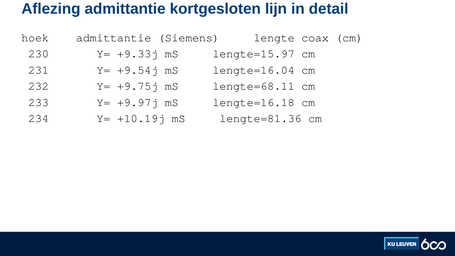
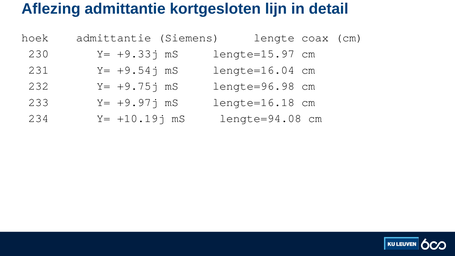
lengte=68.11: lengte=68.11 -> lengte=96.98 (254, 86)
lengte=81.36: lengte=81.36 -> lengte=94.08 (260, 118)
